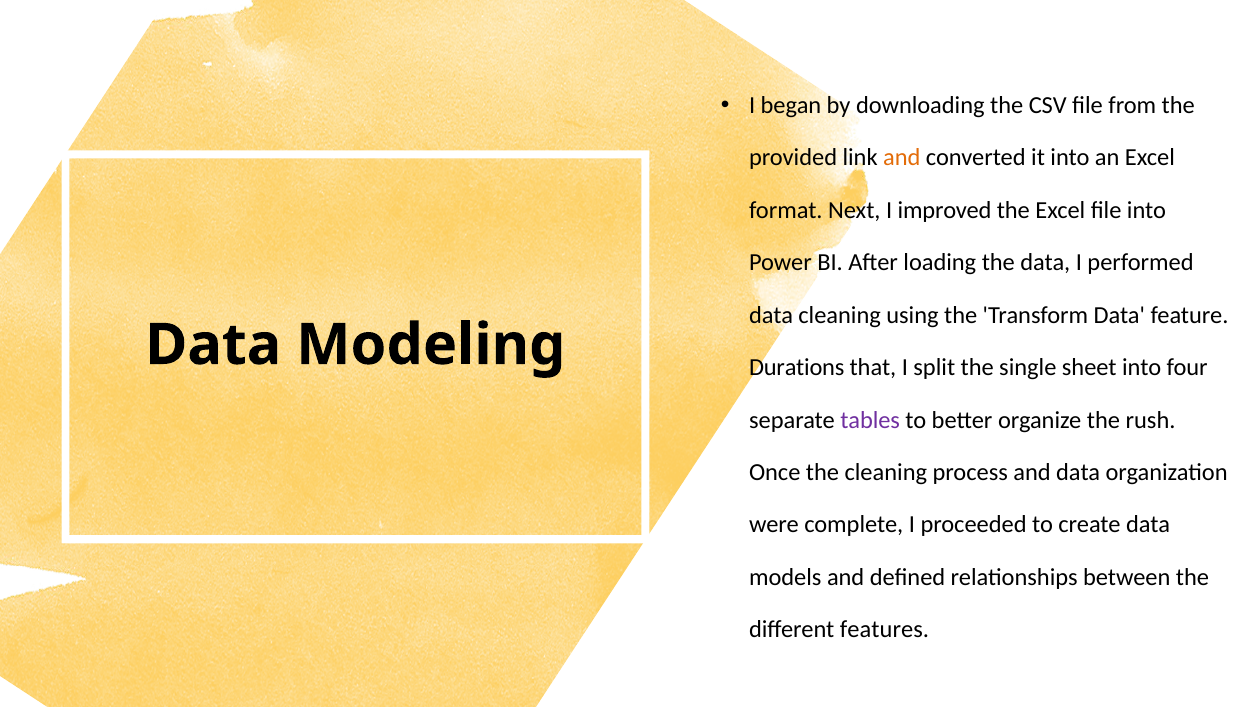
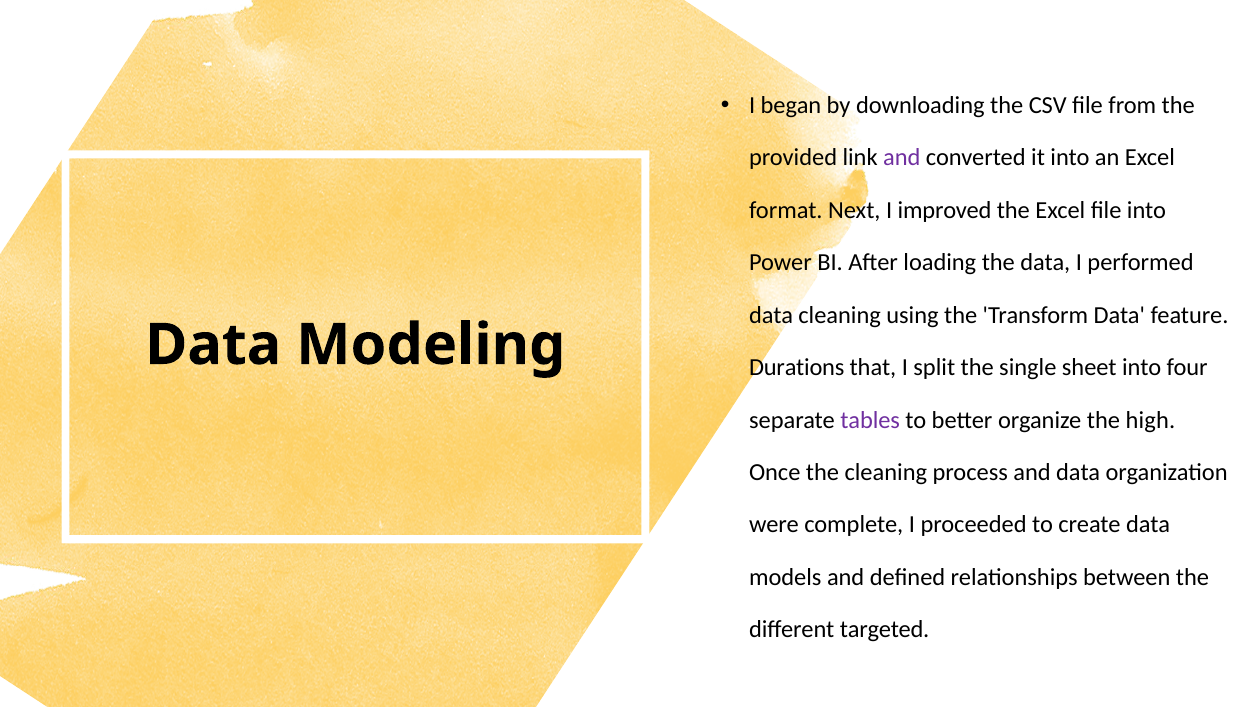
and colour: orange -> purple (902, 158)
rush: rush -> high (1150, 420)
features: features -> targeted (885, 630)
